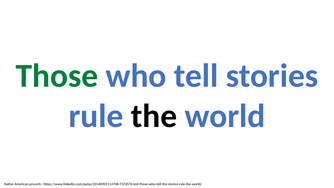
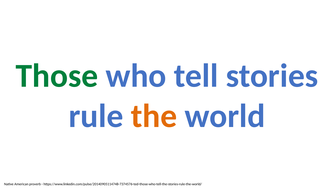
the colour: black -> orange (154, 116)
